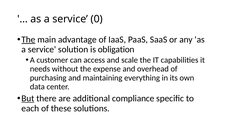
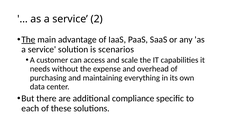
0: 0 -> 2 (97, 19)
obligation: obligation -> scenarios (116, 50)
But underline: present -> none (28, 99)
